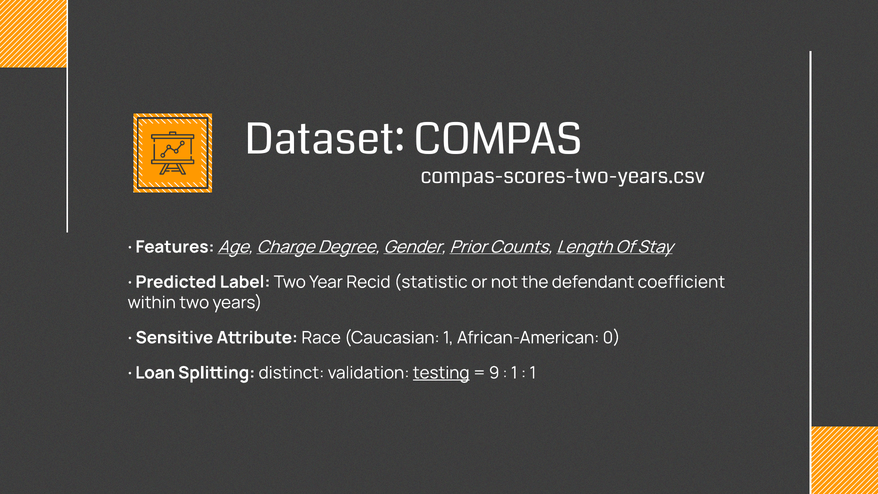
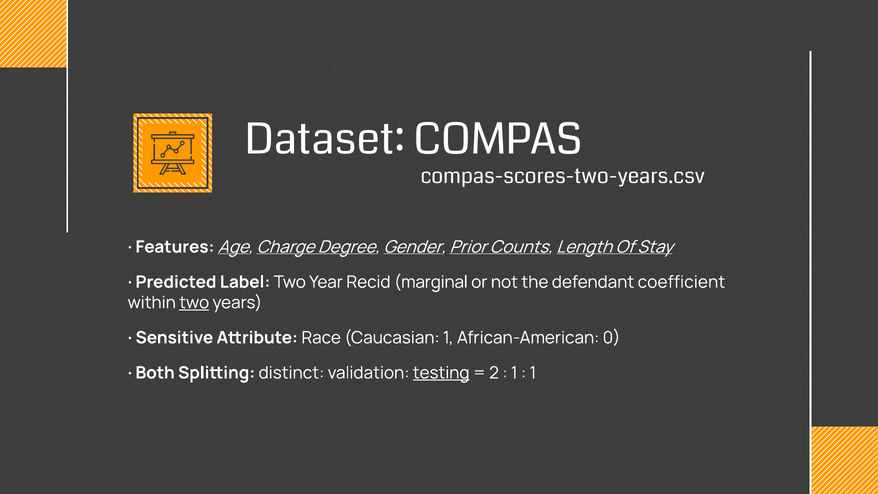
statistic: statistic -> marginal (431, 282)
two underline: none -> present (194, 303)
Loan: Loan -> Both (155, 373)
9: 9 -> 2 (494, 373)
